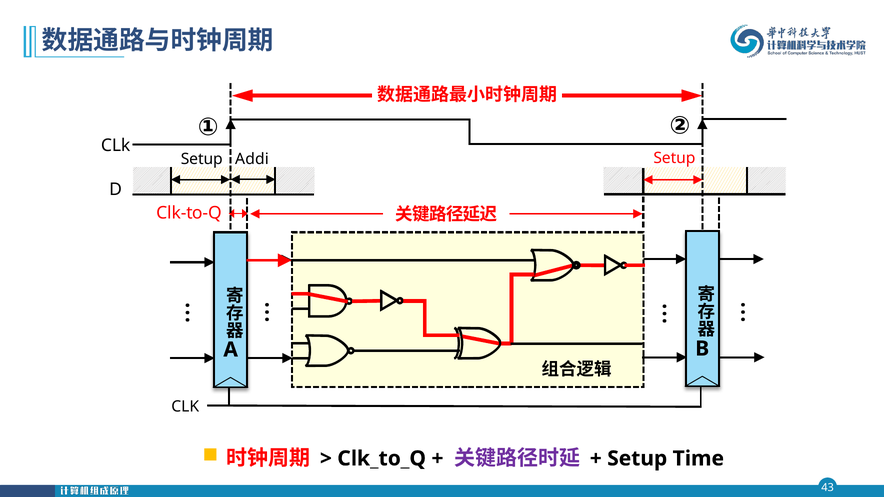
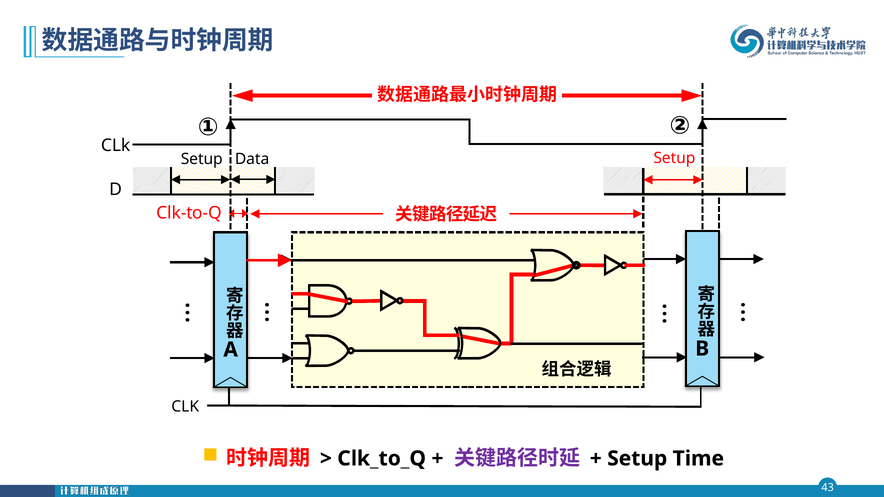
Addi: Addi -> Data (252, 159)
